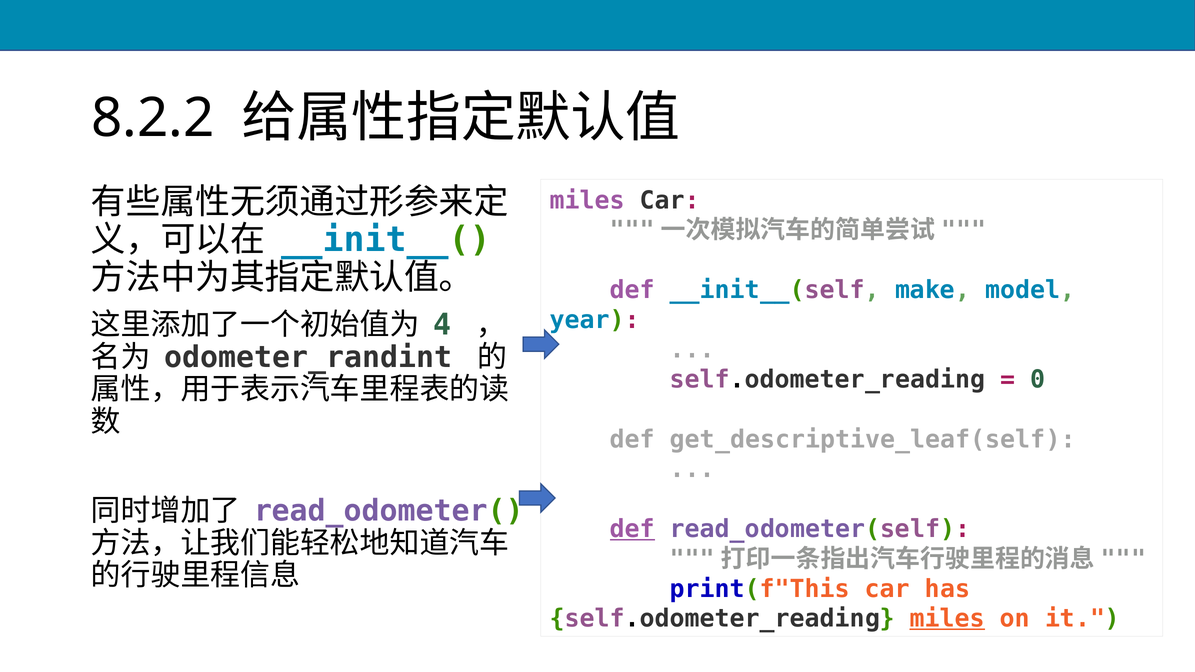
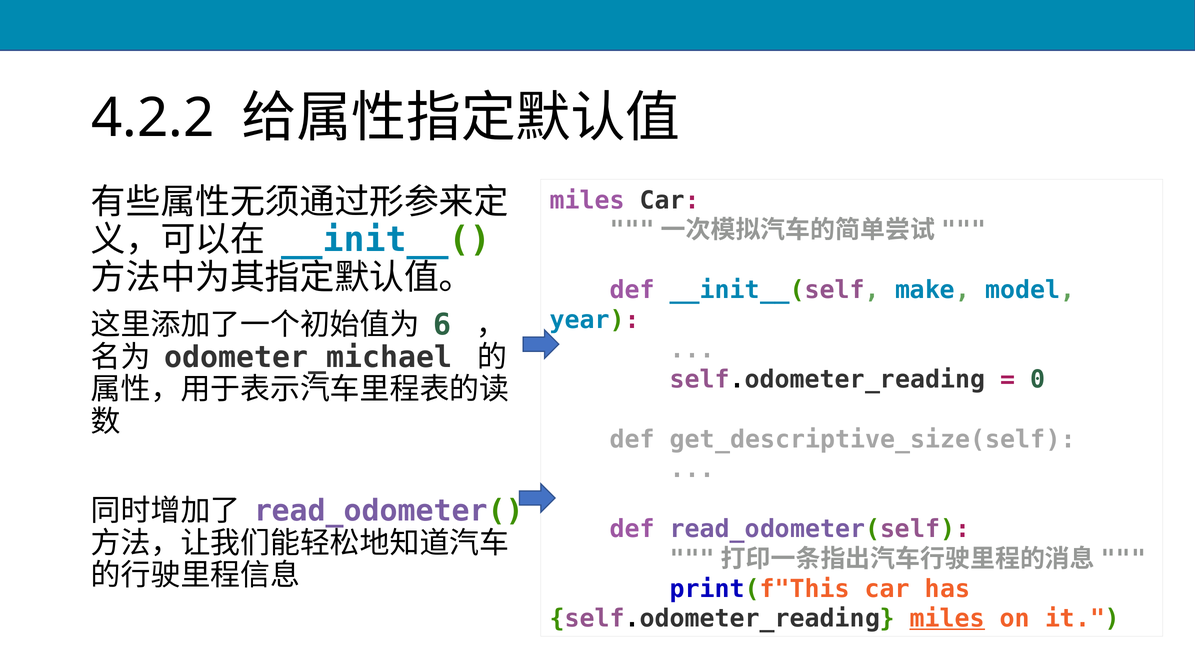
8.2.2: 8.2.2 -> 4.2.2 (153, 118)
4: 4 -> 6 (442, 325)
odometer_randint: odometer_randint -> odometer_michael (308, 357)
get_descriptive_leaf(self: get_descriptive_leaf(self -> get_descriptive_size(self (873, 440)
def underline: present -> none (632, 529)
